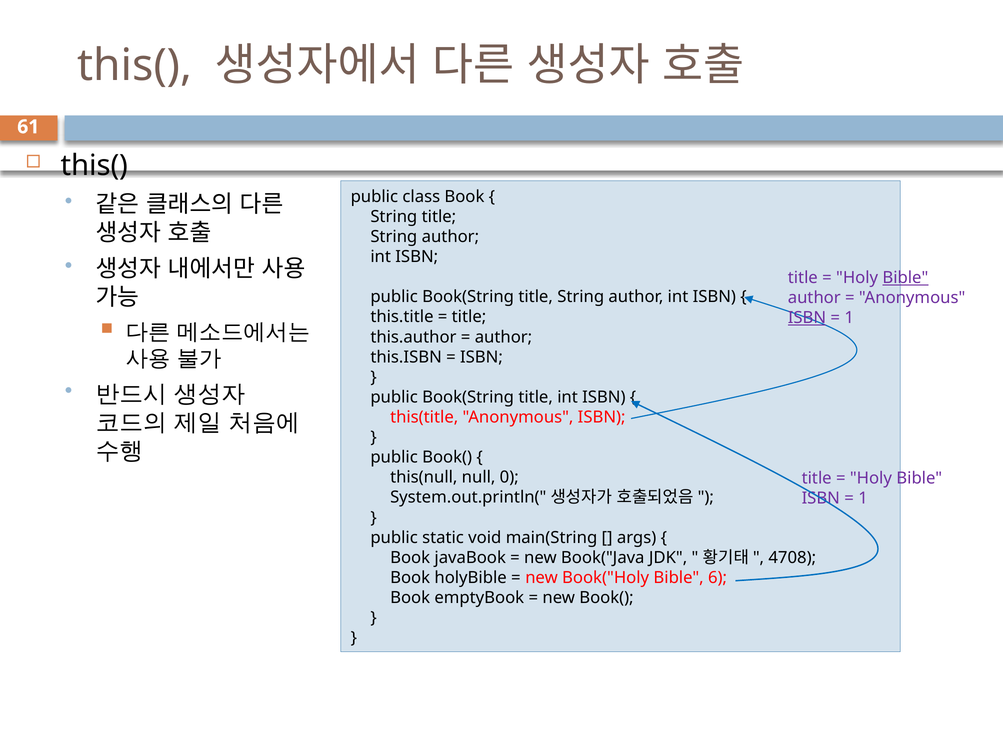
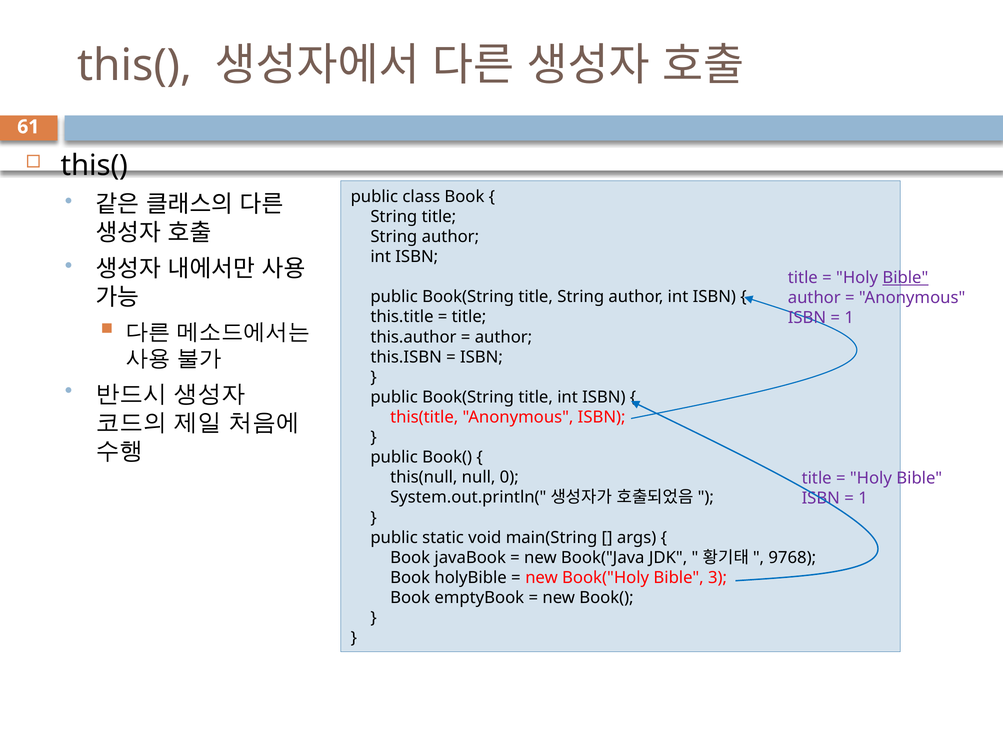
ISBN underline: present -> none (807, 318)
4708: 4708 -> 9768 (792, 558)
6: 6 -> 3 (718, 578)
